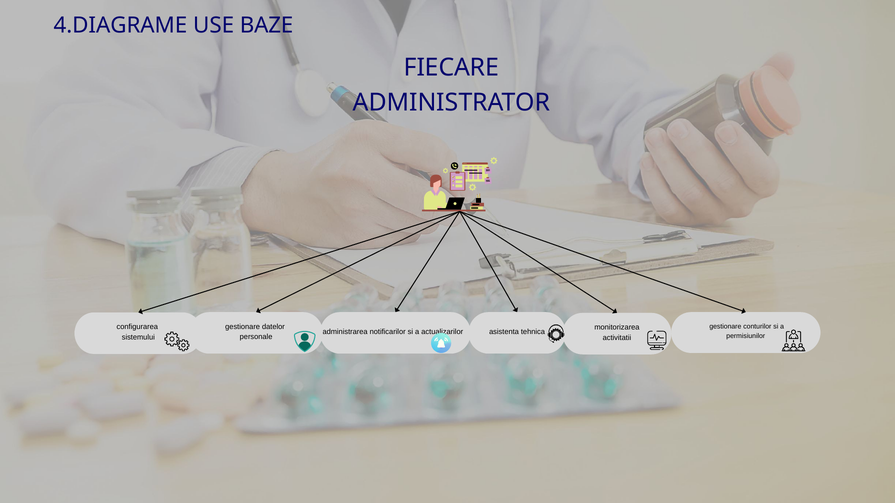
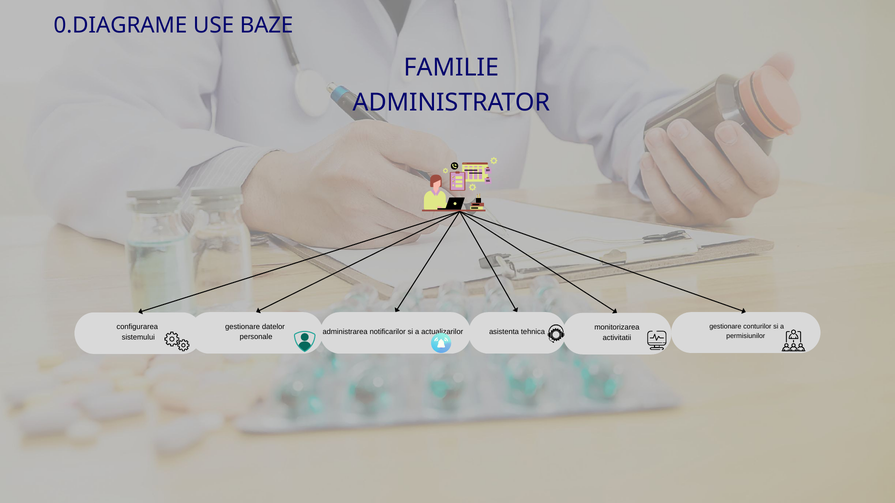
4.DIAGRAME: 4.DIAGRAME -> 0.DIAGRAME (120, 25)
FIECARE: FIECARE -> FAMILIE (451, 68)
